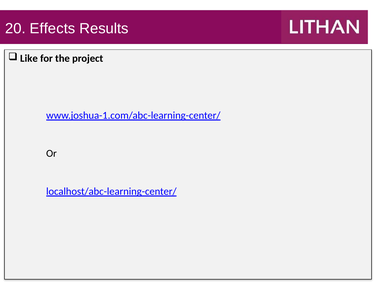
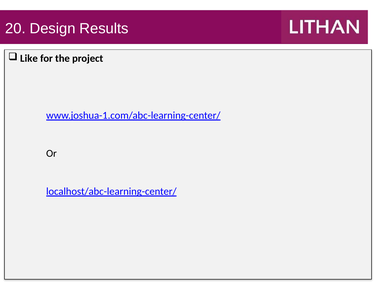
Effects: Effects -> Design (53, 28)
